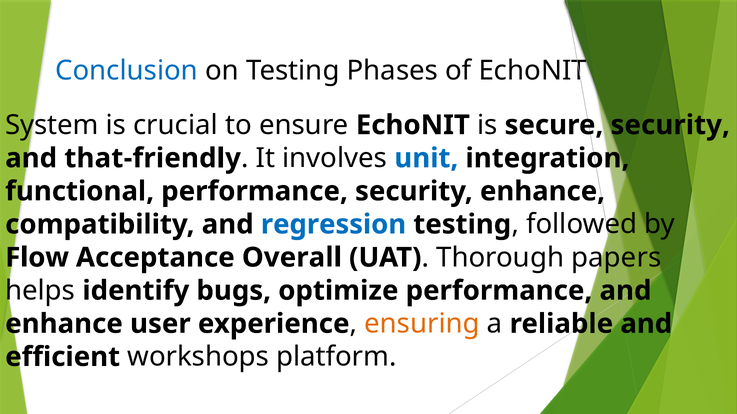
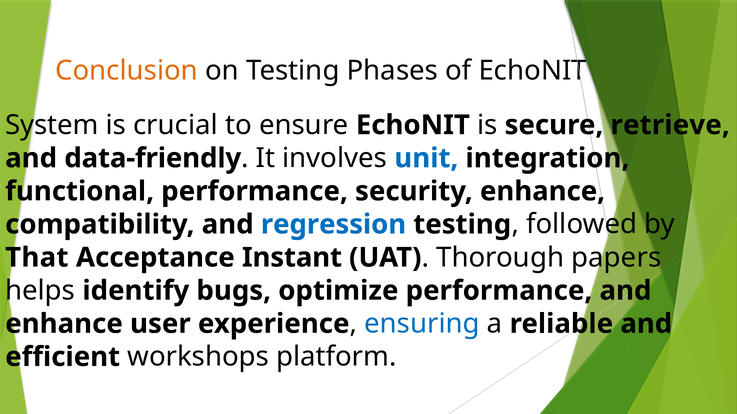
Conclusion colour: blue -> orange (127, 71)
secure security: security -> retrieve (670, 125)
that-friendly: that-friendly -> data-friendly (153, 158)
Flow: Flow -> That (37, 258)
Overall: Overall -> Instant (292, 258)
ensuring colour: orange -> blue (422, 324)
